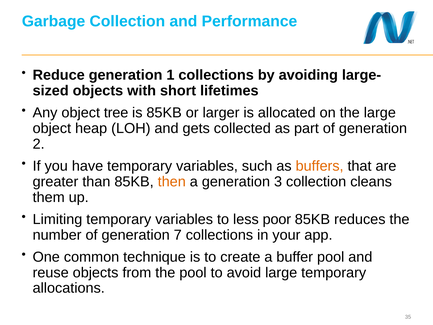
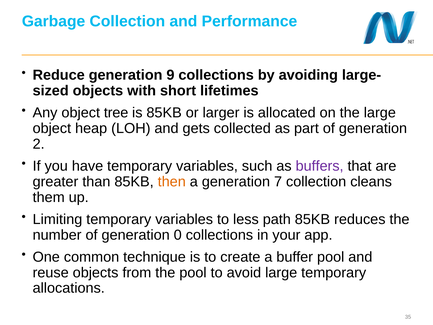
1: 1 -> 9 (170, 75)
buffers colour: orange -> purple (320, 166)
3: 3 -> 7 (278, 182)
poor: poor -> path (277, 219)
7: 7 -> 0 (178, 235)
